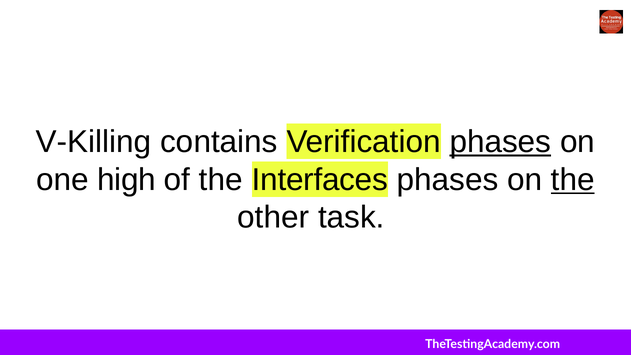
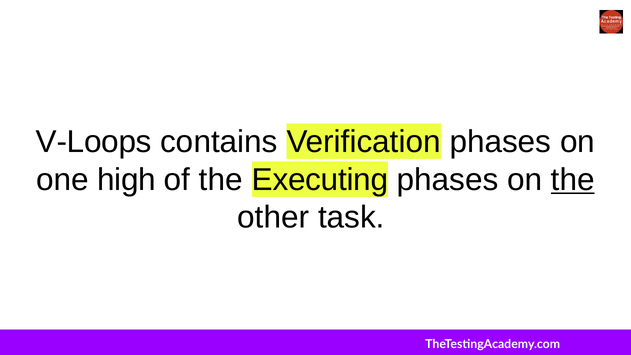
V-Killing: V-Killing -> V-Loops (94, 142)
phases underline: present -> none (500, 142)
Interfaces: Interfaces -> Executing (320, 180)
